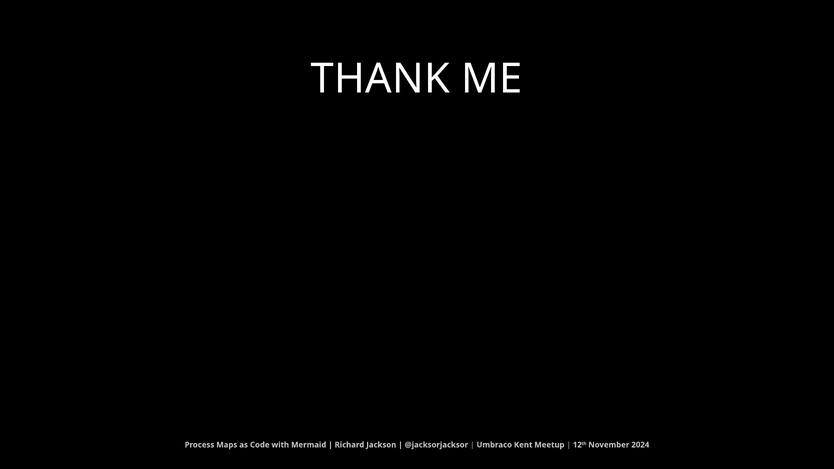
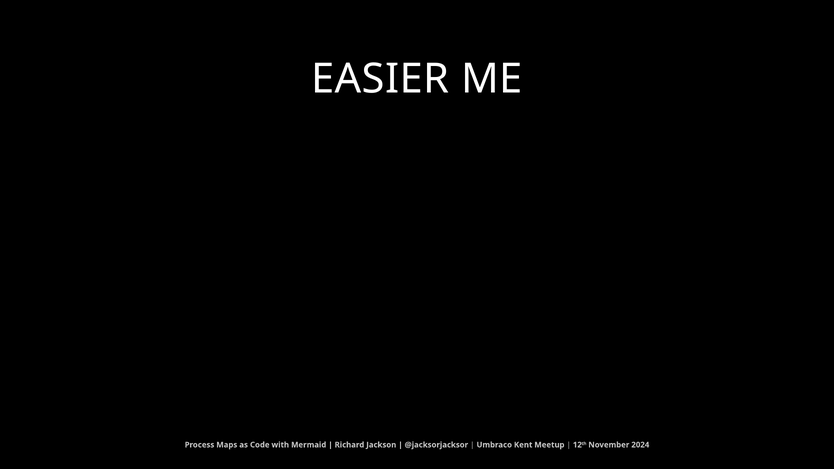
THANK: THANK -> EASIER (380, 79)
